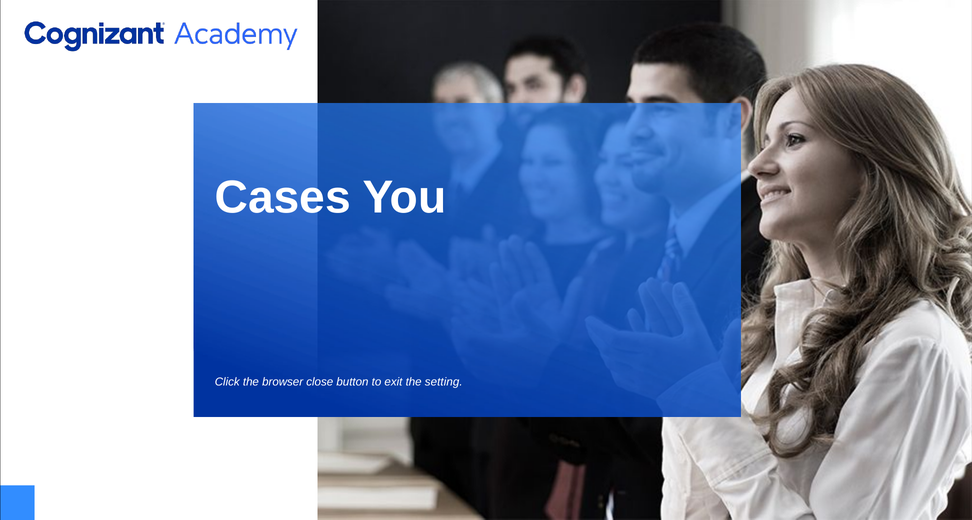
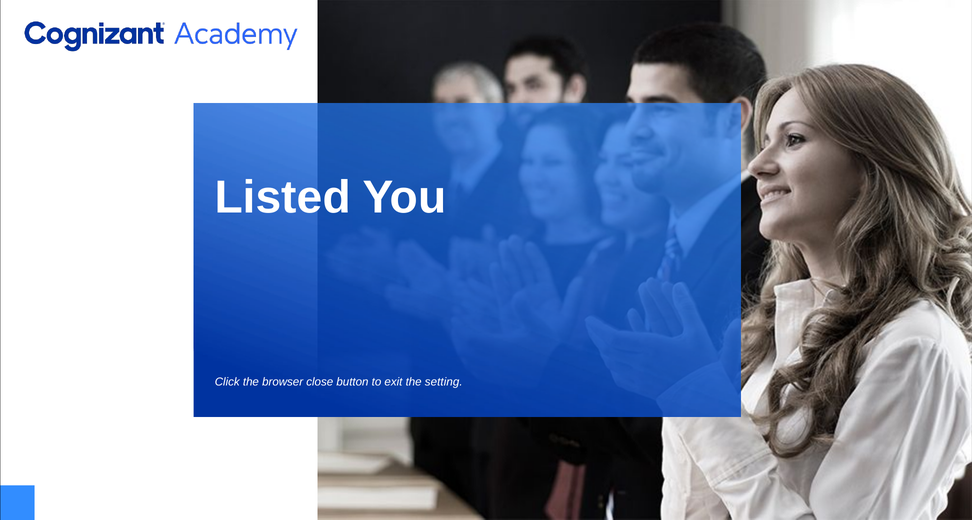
Cases: Cases -> Listed (283, 197)
